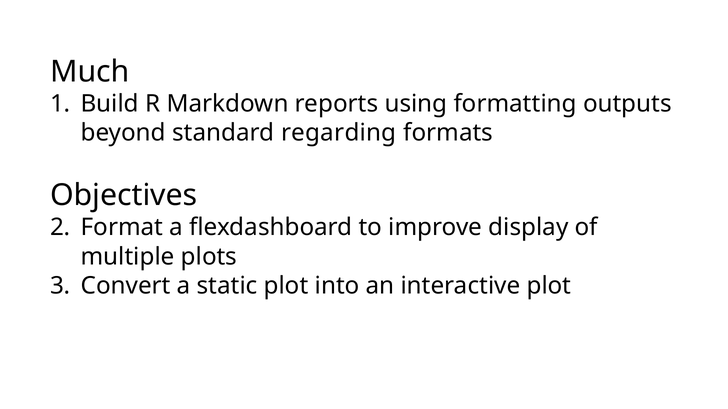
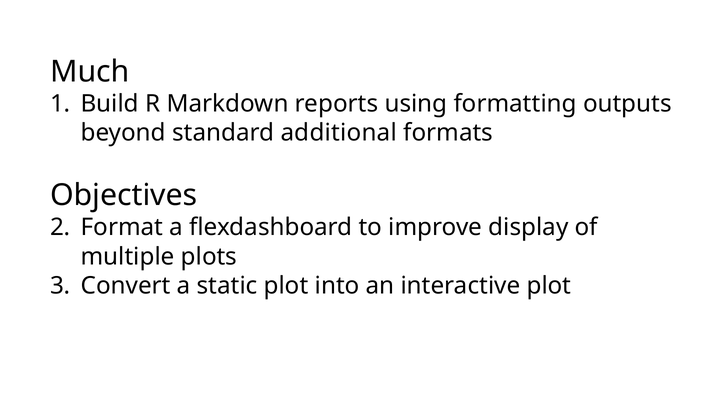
regarding: regarding -> additional (339, 133)
